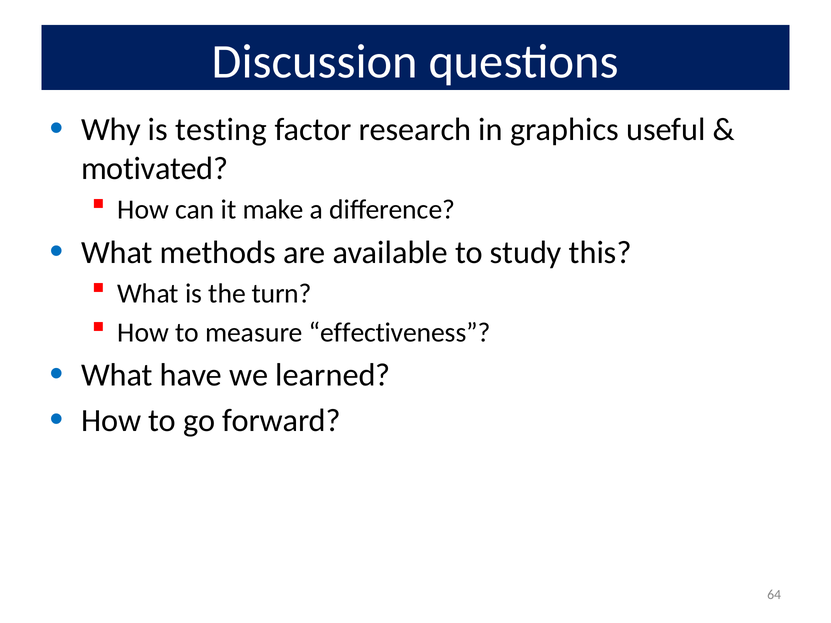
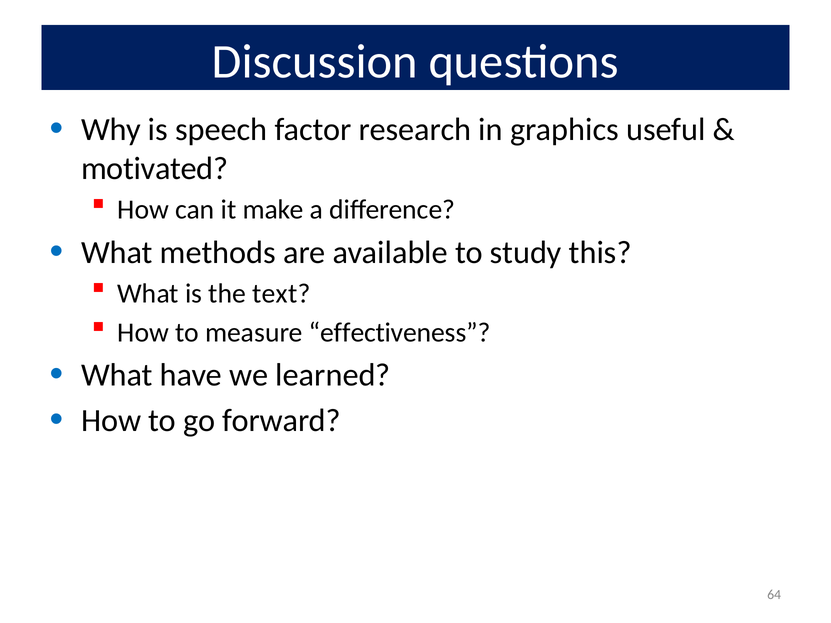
testing: testing -> speech (221, 130)
turn: turn -> text (281, 294)
